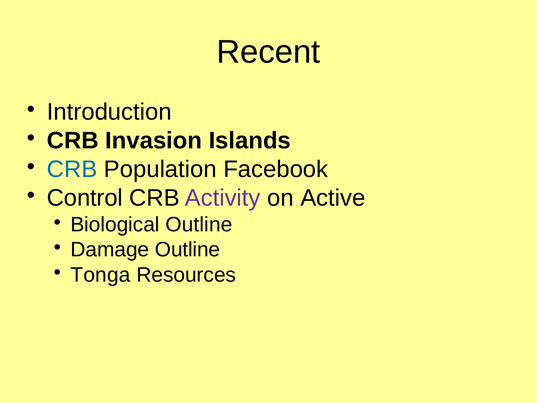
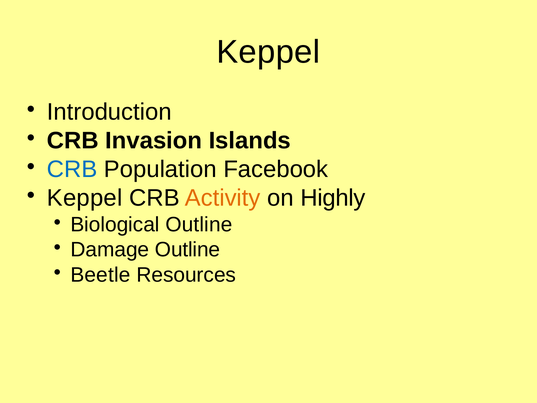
Recent: Recent -> Keppel (268, 52)
Control: Control -> Keppel (85, 198)
Activity colour: purple -> orange (223, 198)
Active: Active -> Highly (333, 198)
Tonga: Tonga -> Beetle (100, 275)
